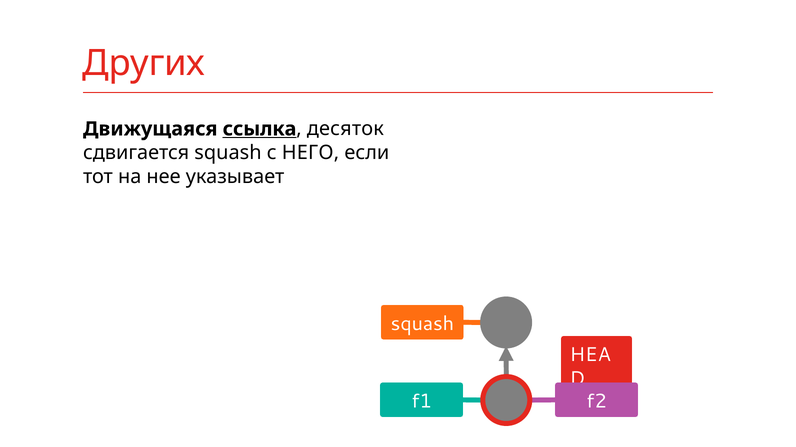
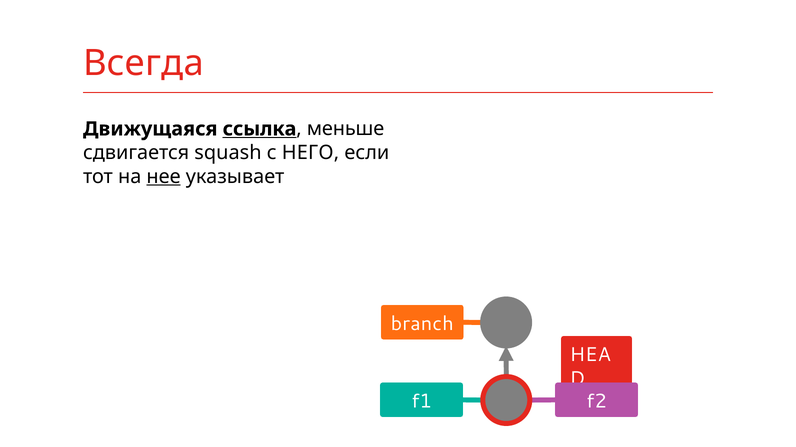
Других: Других -> Всегда (143, 64)
десяток: десяток -> меньше (346, 129)
нее underline: none -> present (164, 177)
squash: squash -> branch (422, 324)
